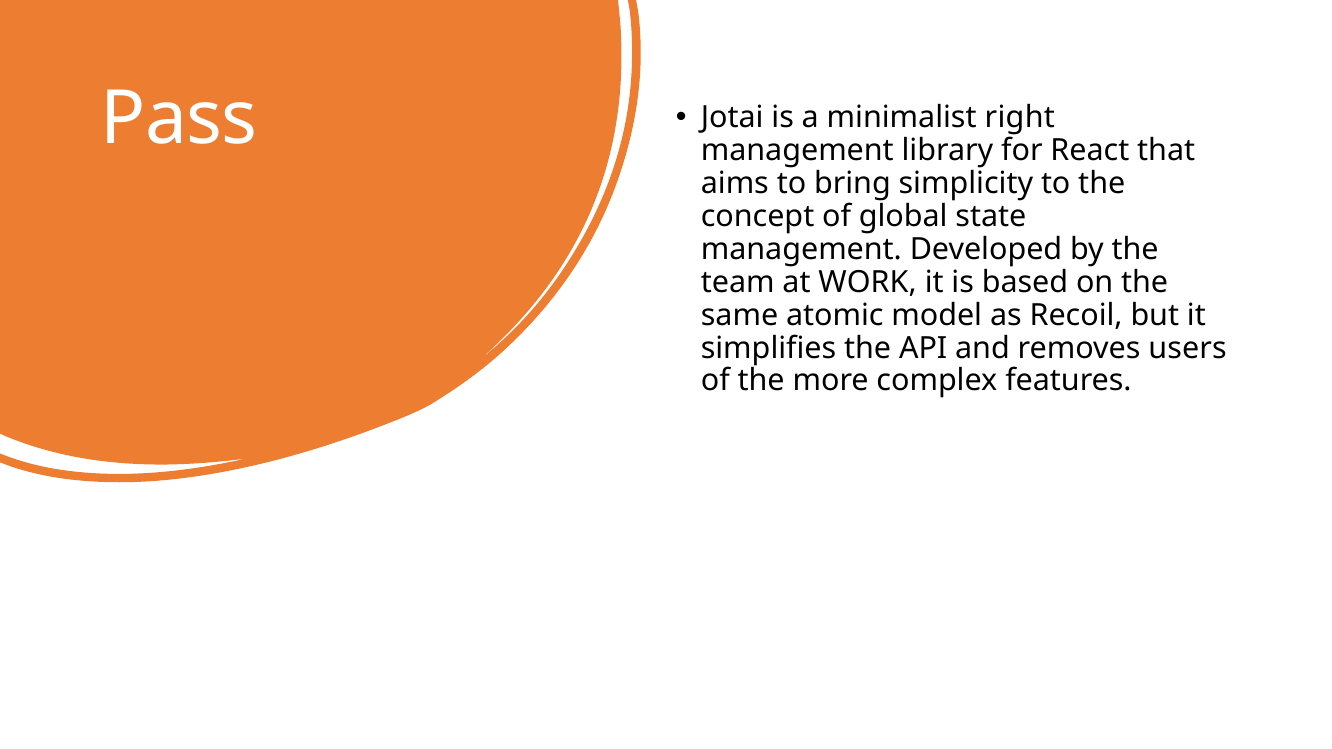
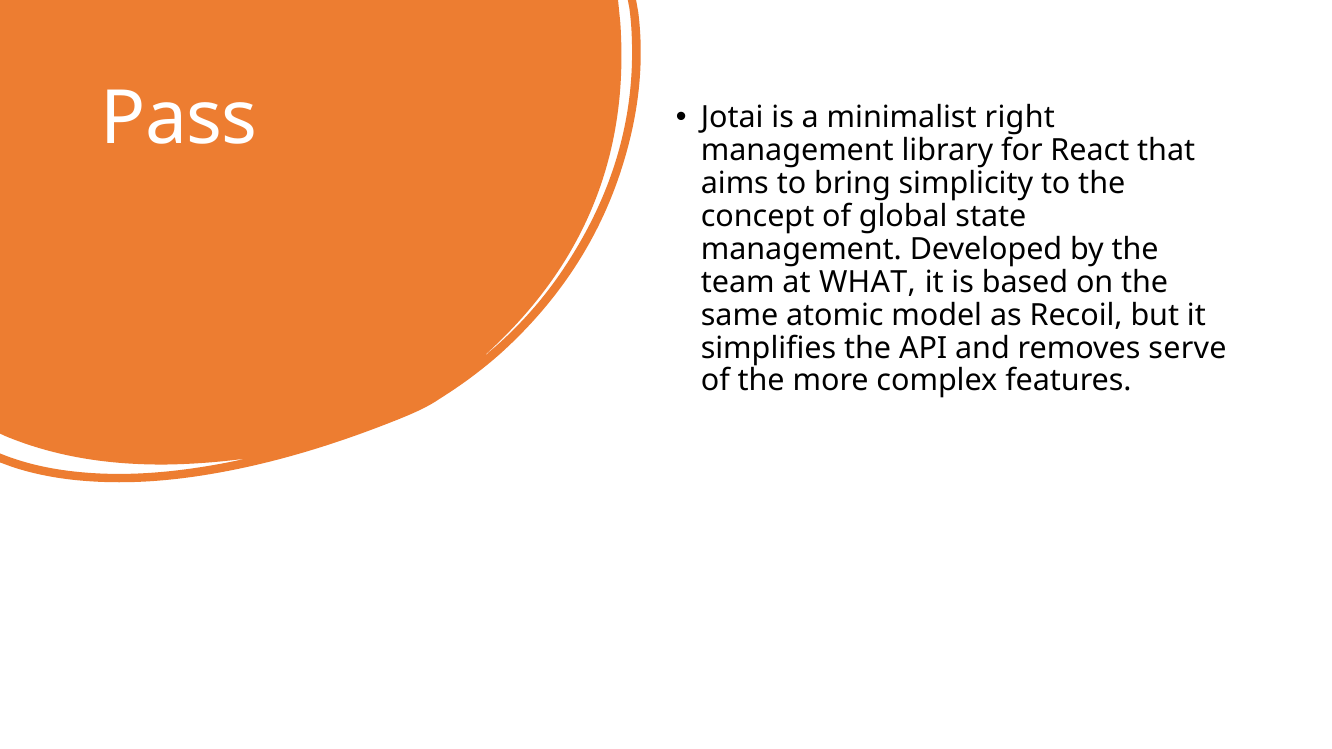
WORK: WORK -> WHAT (867, 282)
users: users -> serve (1188, 348)
